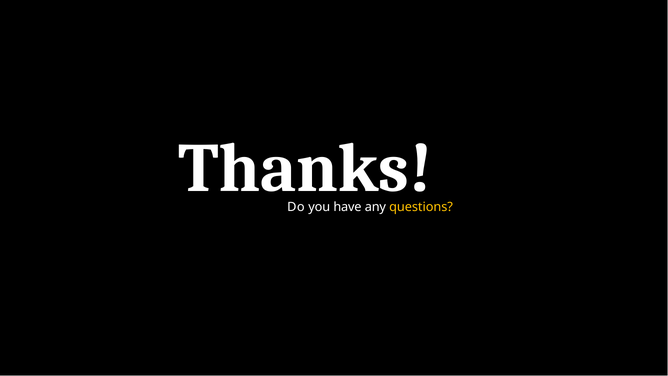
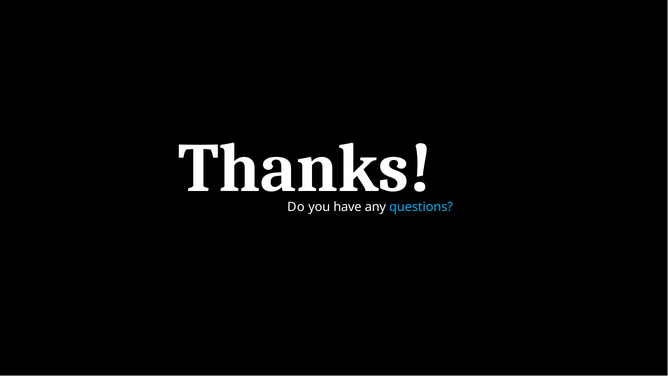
questions colour: yellow -> light blue (421, 207)
